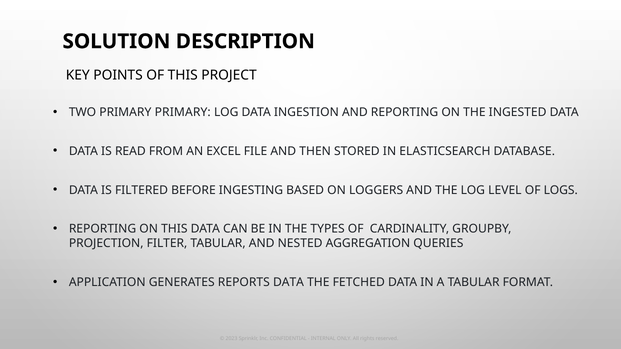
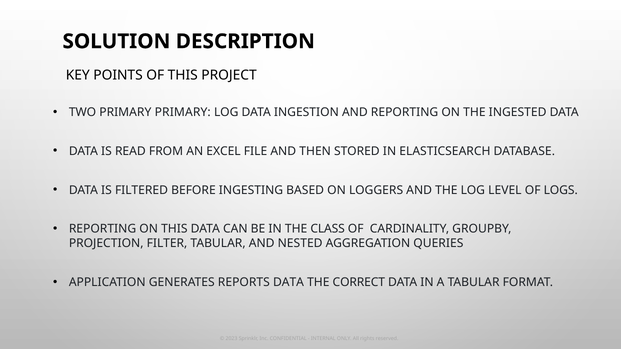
TYPES: TYPES -> CLASS (328, 229)
FETCHED: FETCHED -> CORRECT (359, 283)
